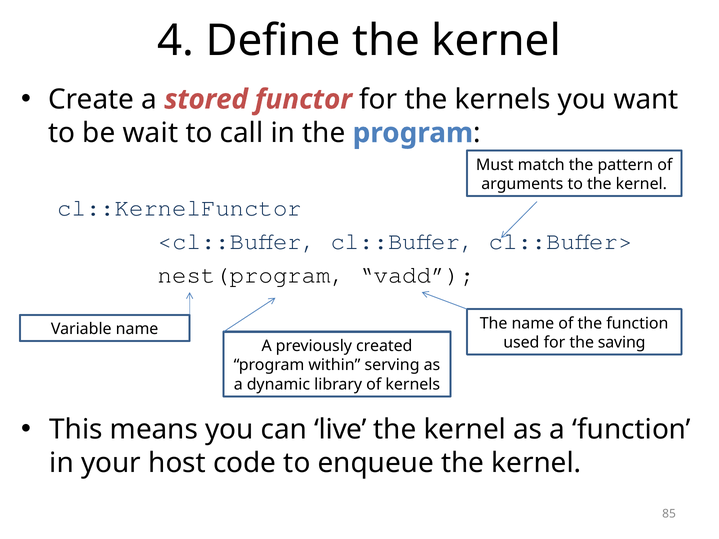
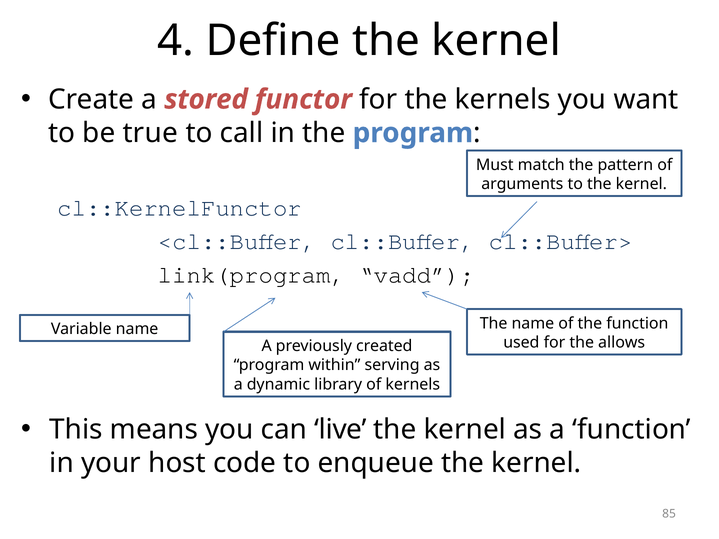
wait: wait -> true (150, 133)
nest(program: nest(program -> link(program (251, 275)
saving: saving -> allows (622, 343)
